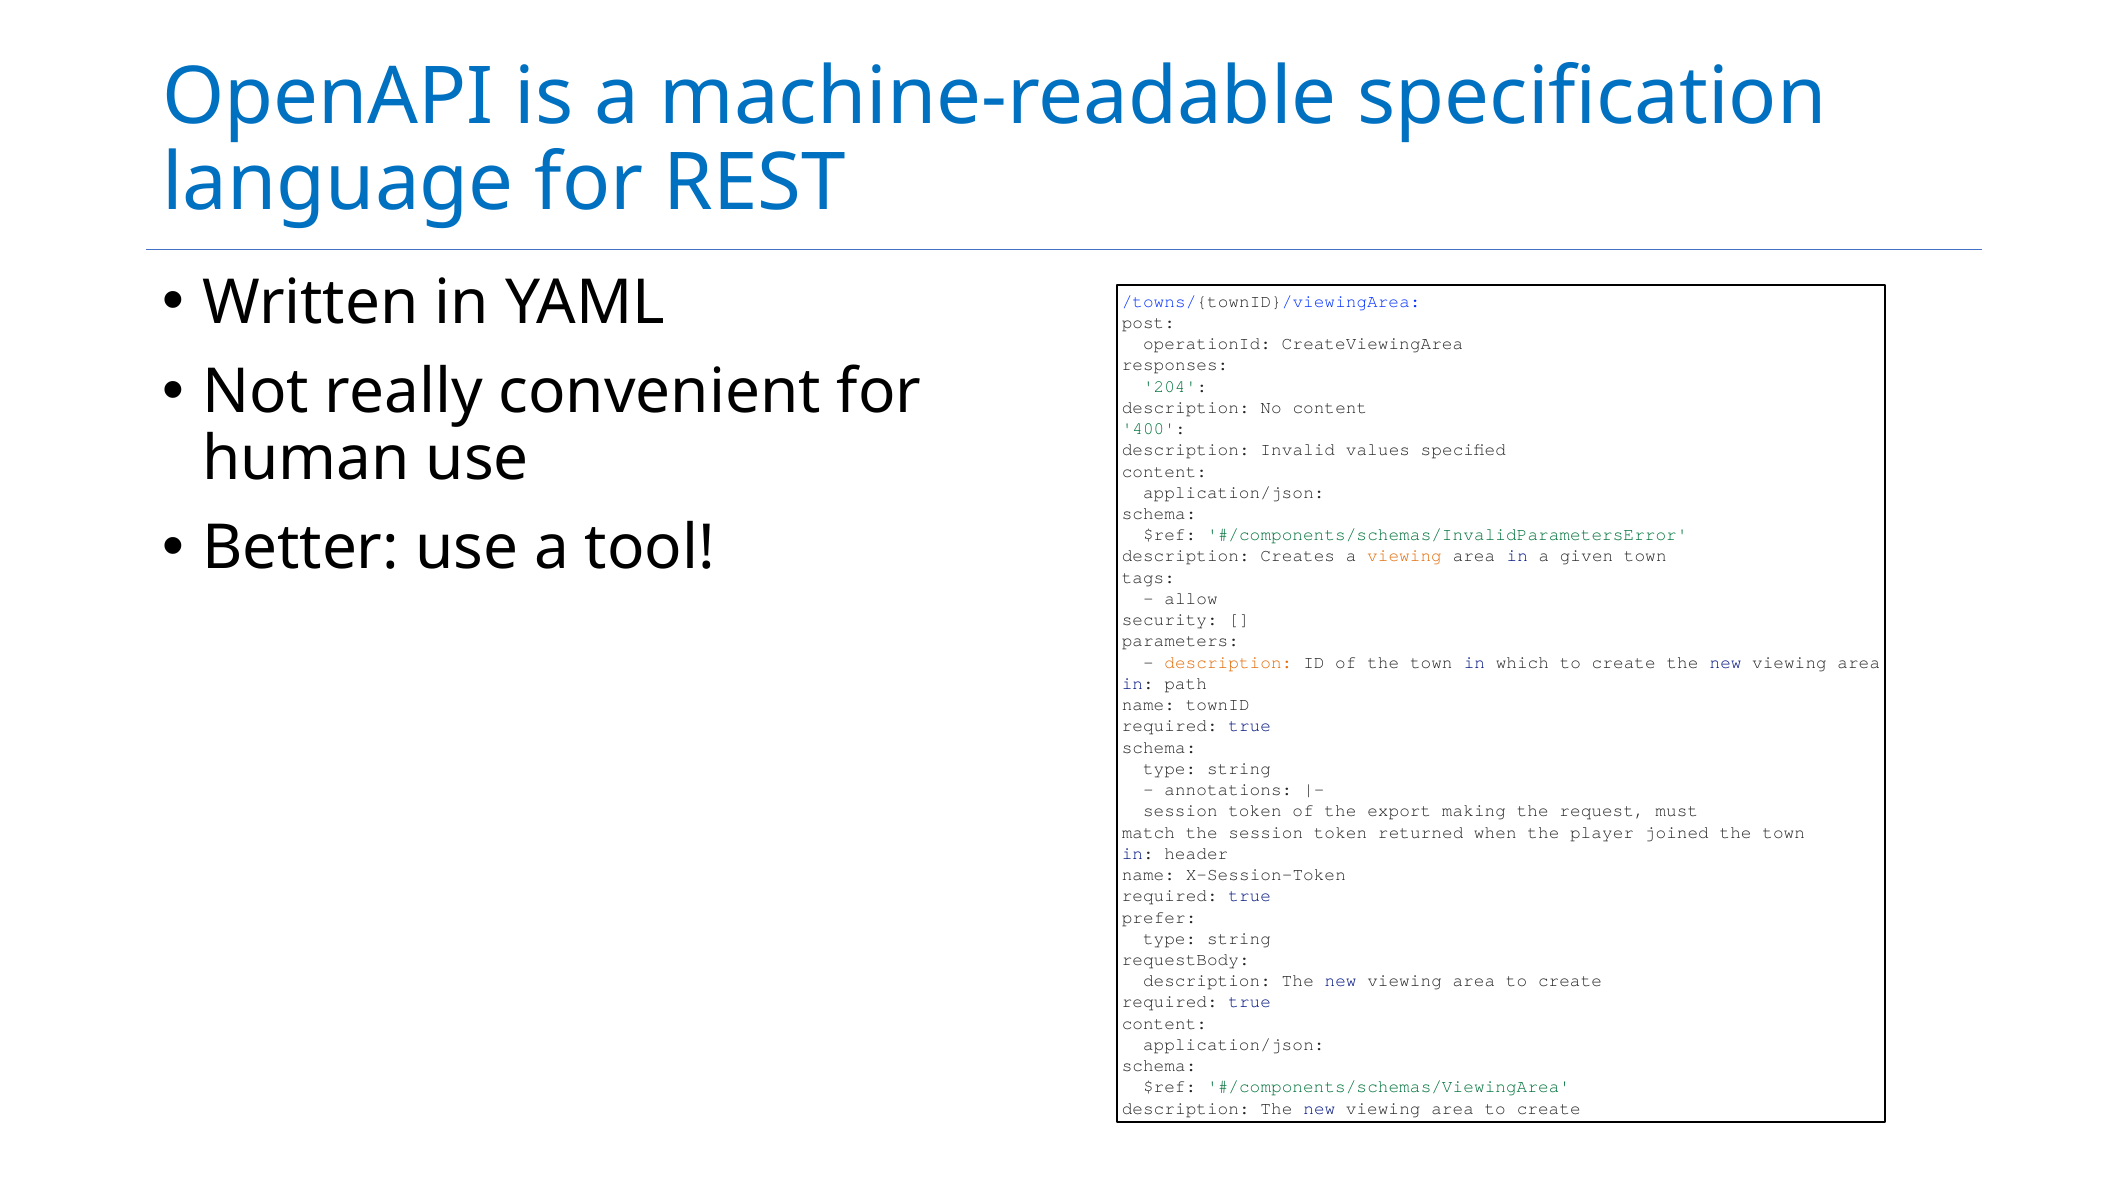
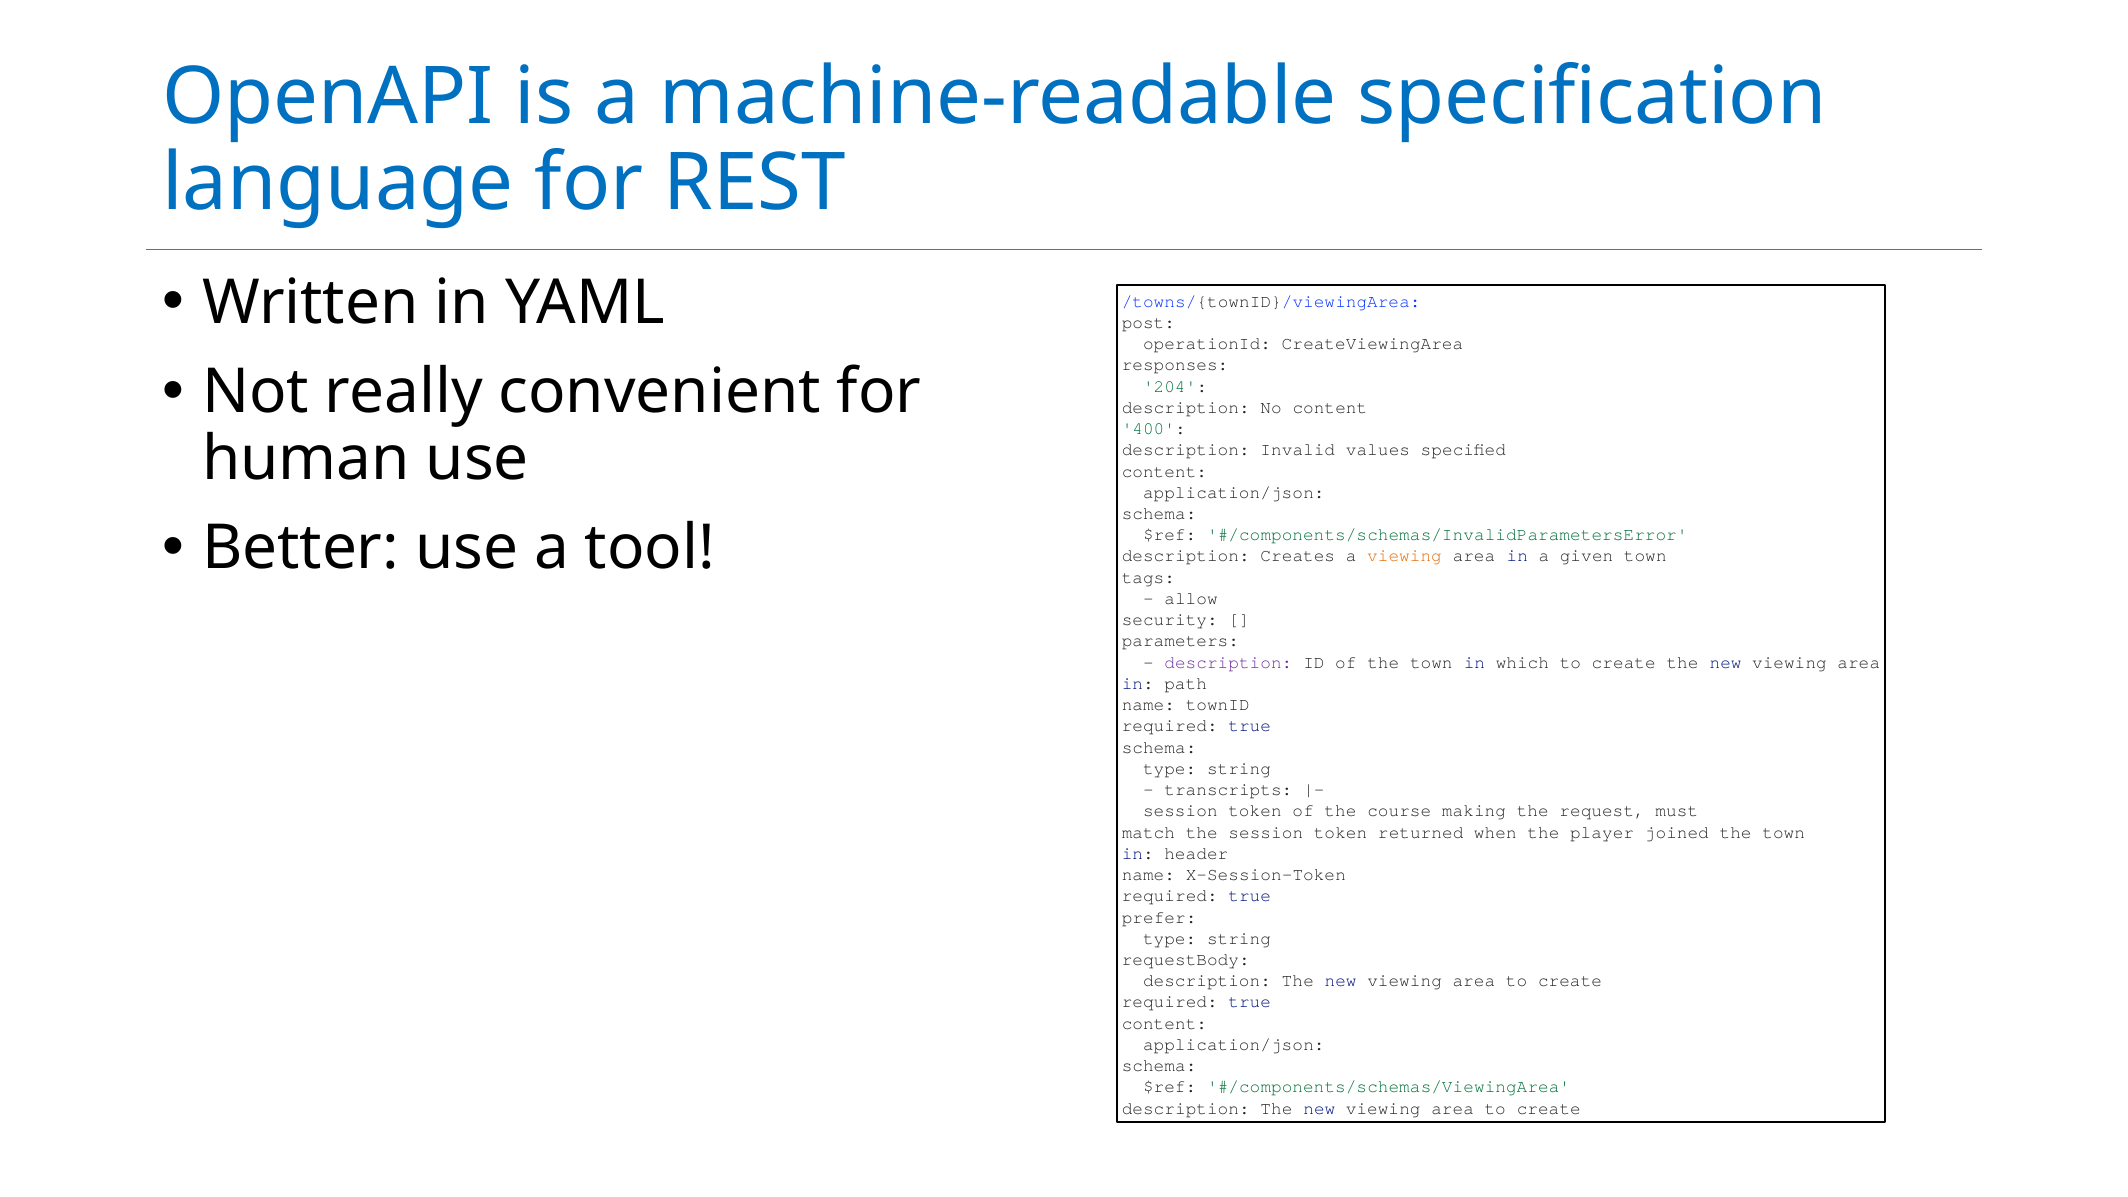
description colour: orange -> purple (1228, 662)
annotations: annotations -> transcripts (1228, 790)
export: export -> course (1399, 811)
